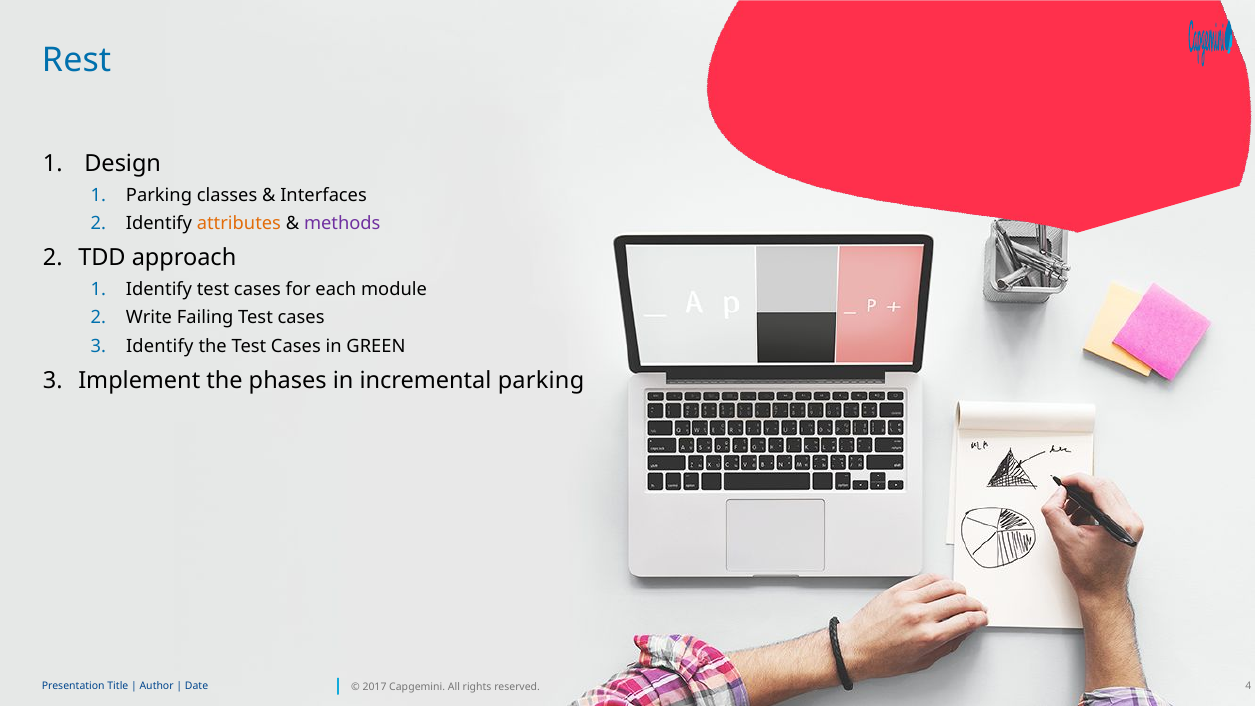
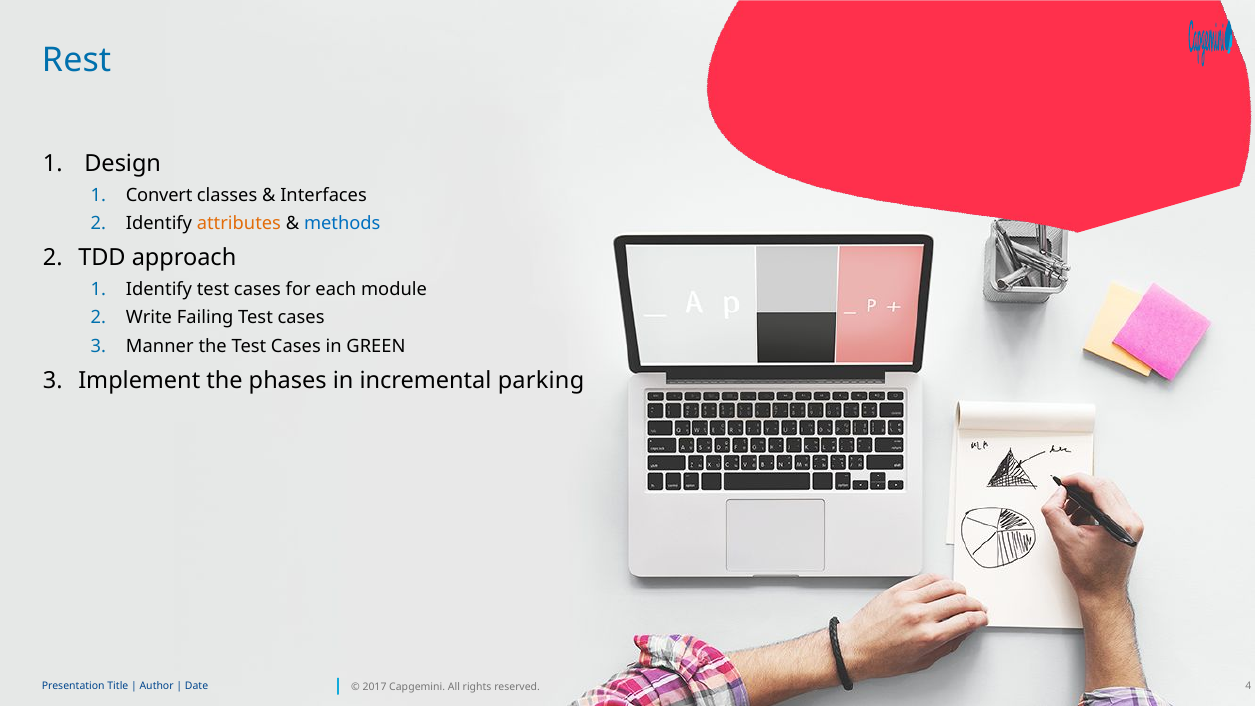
Parking: Parking -> Convert (159, 195)
methods colour: purple -> blue (342, 224)
Identify: Identify -> Manner (160, 347)
